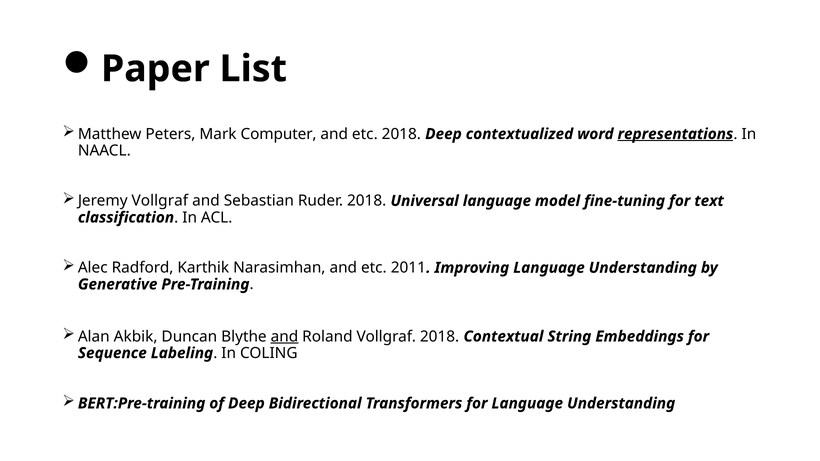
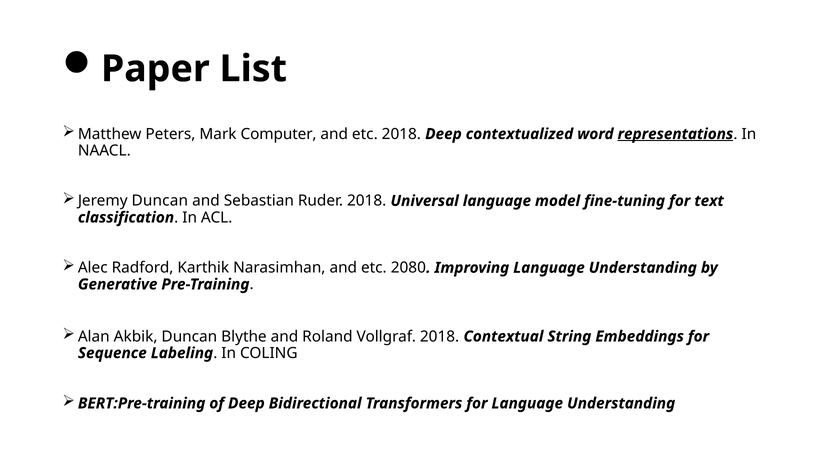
Jeremy Vollgraf: Vollgraf -> Duncan (160, 201)
2011: 2011 -> 2080 (408, 268)
and underline: present -> none (284, 337)
